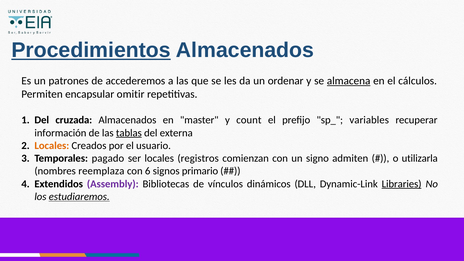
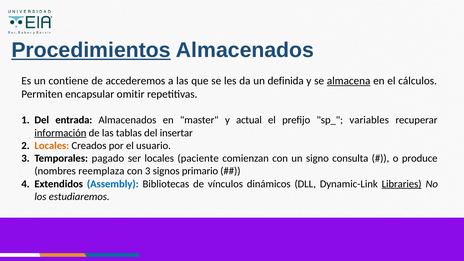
patrones: patrones -> contiene (68, 81)
ordenar: ordenar -> definida (286, 81)
cruzada: cruzada -> entrada (74, 120)
count: count -> actual (249, 120)
información underline: none -> present (60, 133)
tablas underline: present -> none (129, 133)
externa: externa -> insertar (176, 133)
registros: registros -> paciente (198, 158)
admiten: admiten -> consulta (350, 158)
utilizarla: utilizarla -> produce (420, 158)
con 6: 6 -> 3 (148, 171)
Assembly colour: purple -> blue (113, 184)
estudiaremos underline: present -> none (79, 197)
